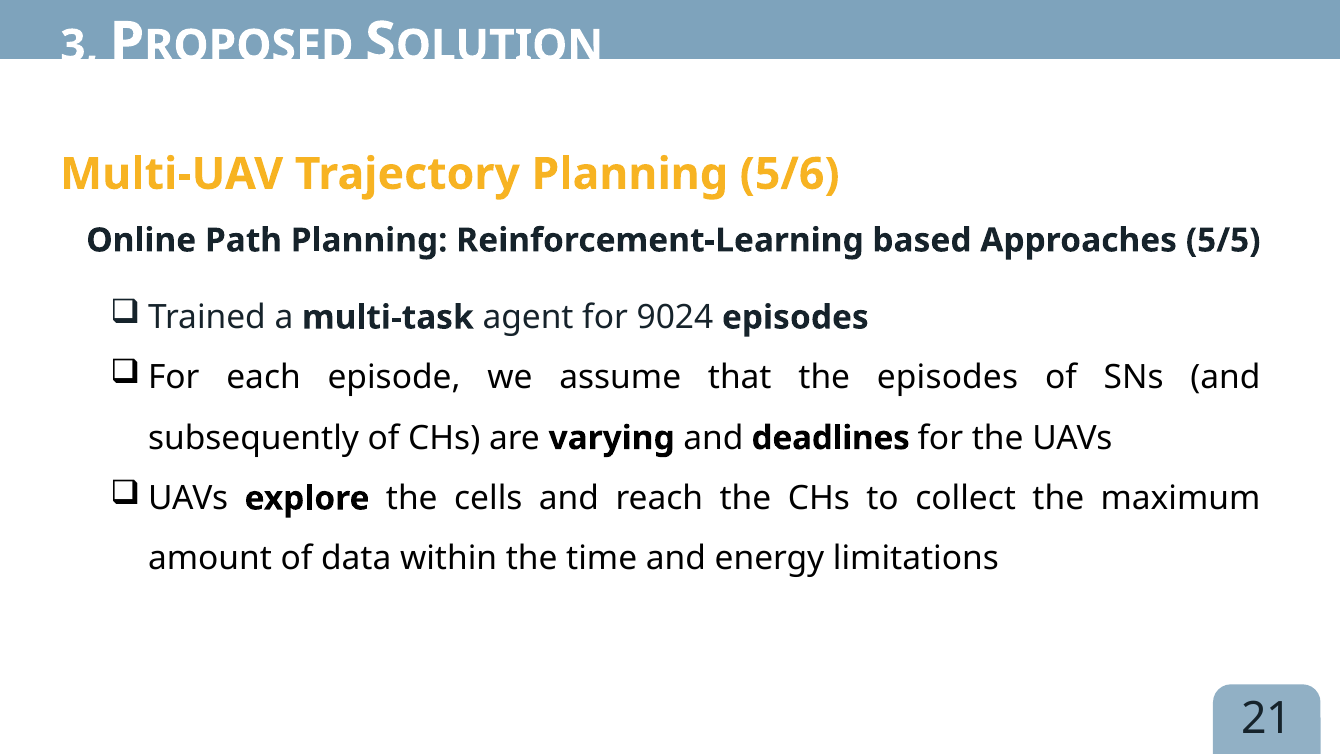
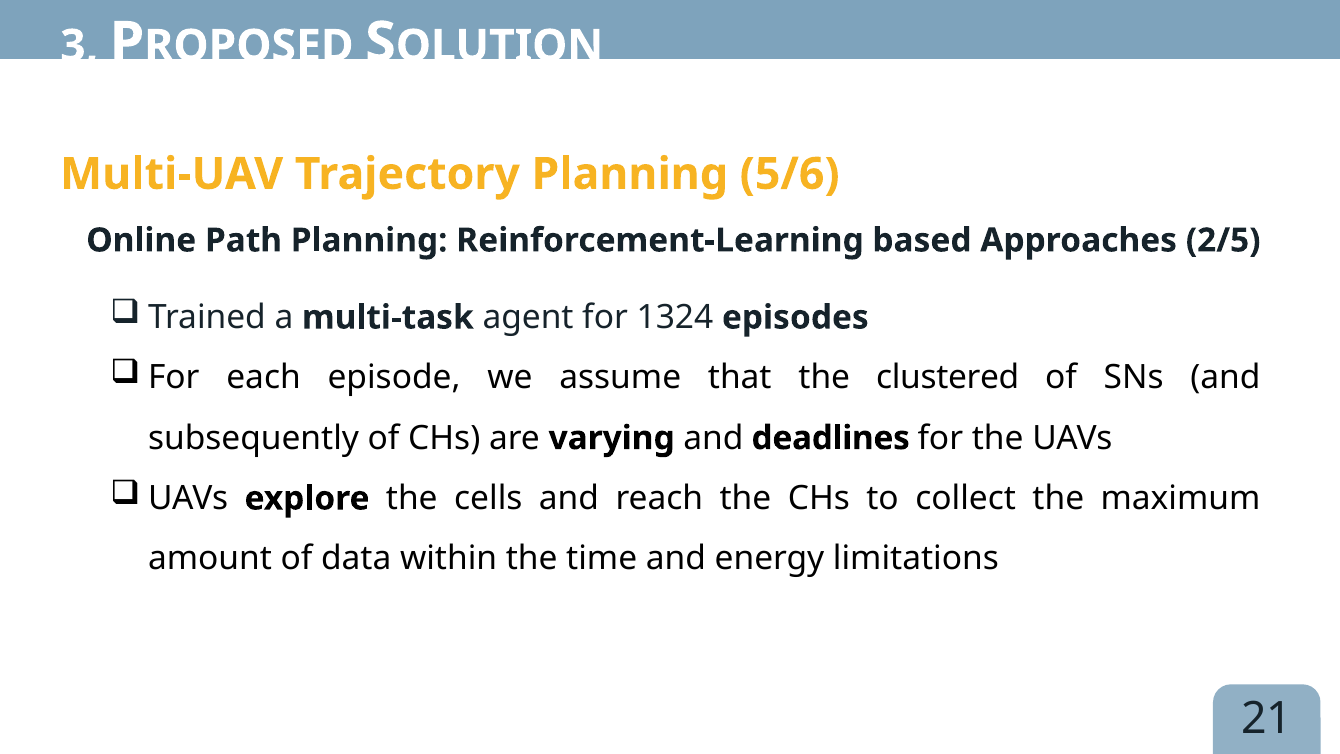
5/5: 5/5 -> 2/5 (1223, 240)
9024: 9024 -> 1324 (675, 317)
the episodes: episodes -> clustered (948, 378)
